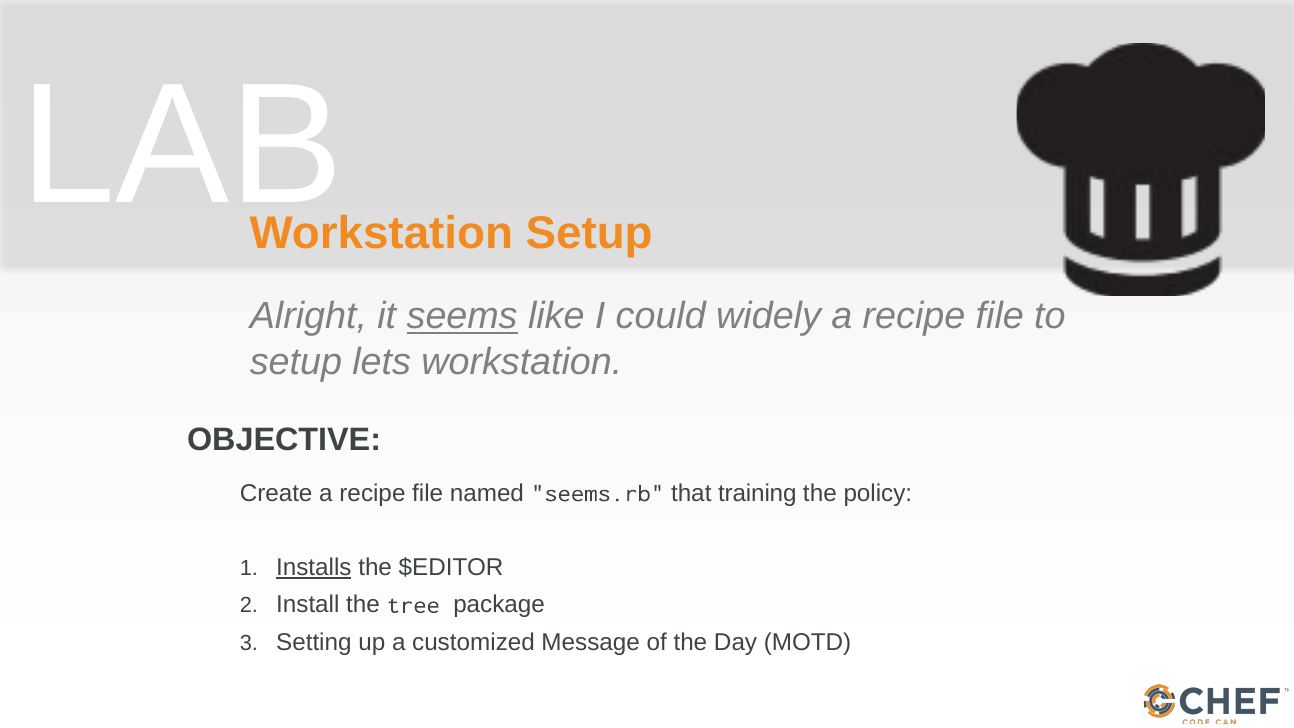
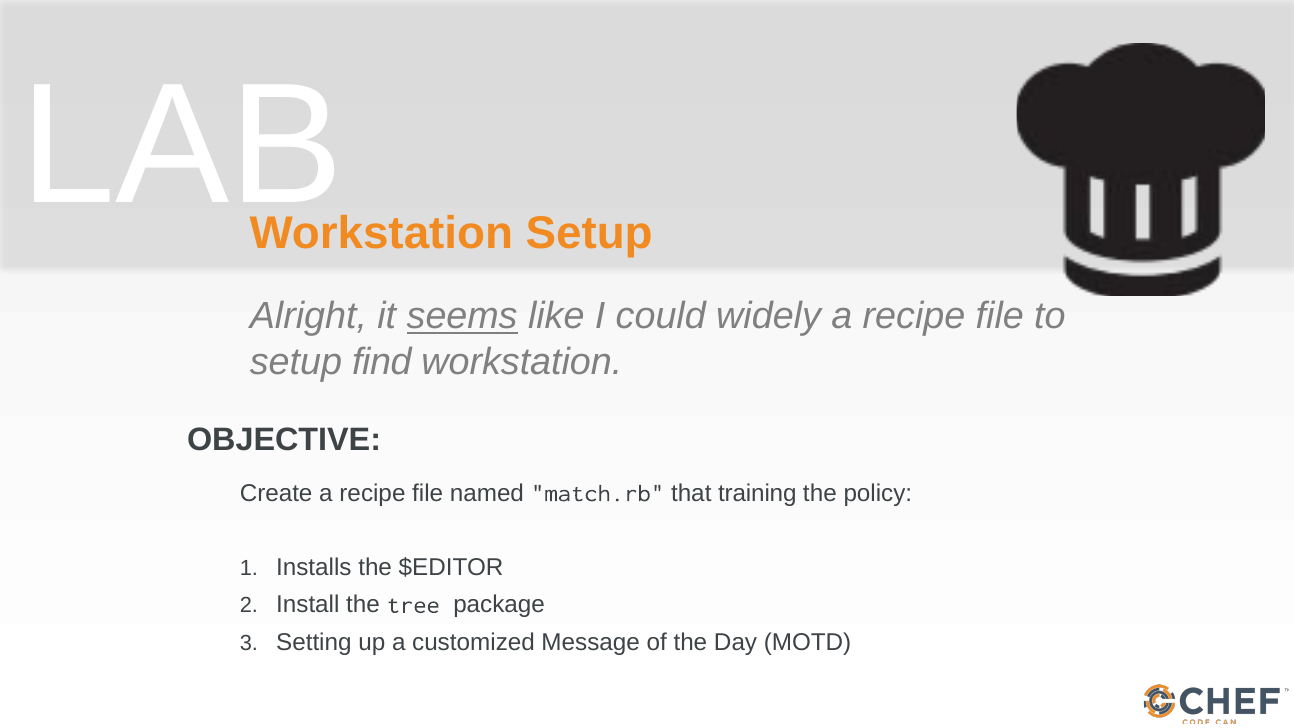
lets: lets -> find (382, 362)
seems.rb: seems.rb -> match.rb (598, 493)
Installs underline: present -> none (314, 567)
